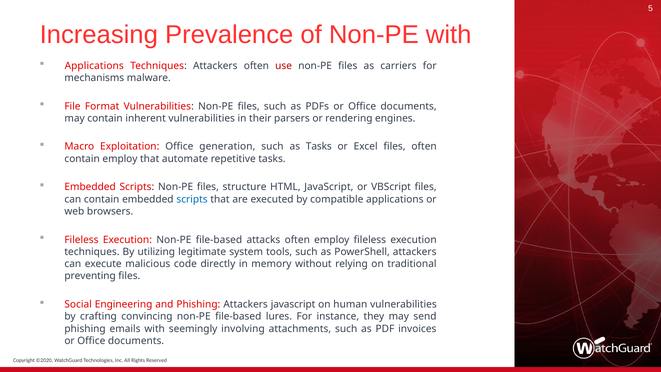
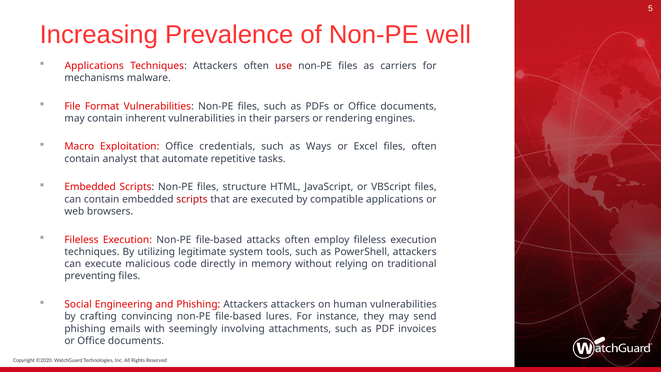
Non-PE with: with -> well (449, 35)
generation: generation -> credentials (227, 147)
as Tasks: Tasks -> Ways (319, 147)
contain employ: employ -> analyst (120, 159)
scripts colour: blue -> red (192, 199)
Attackers javascript: javascript -> attackers (293, 304)
